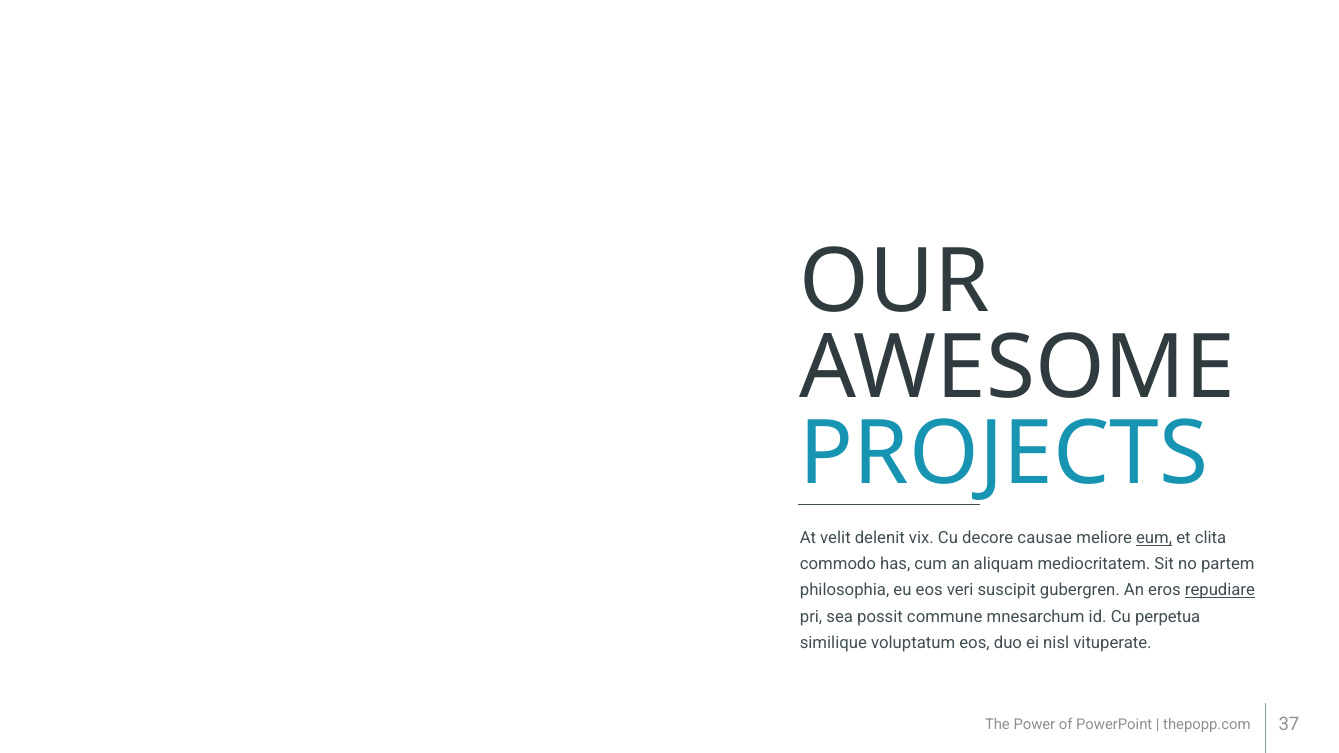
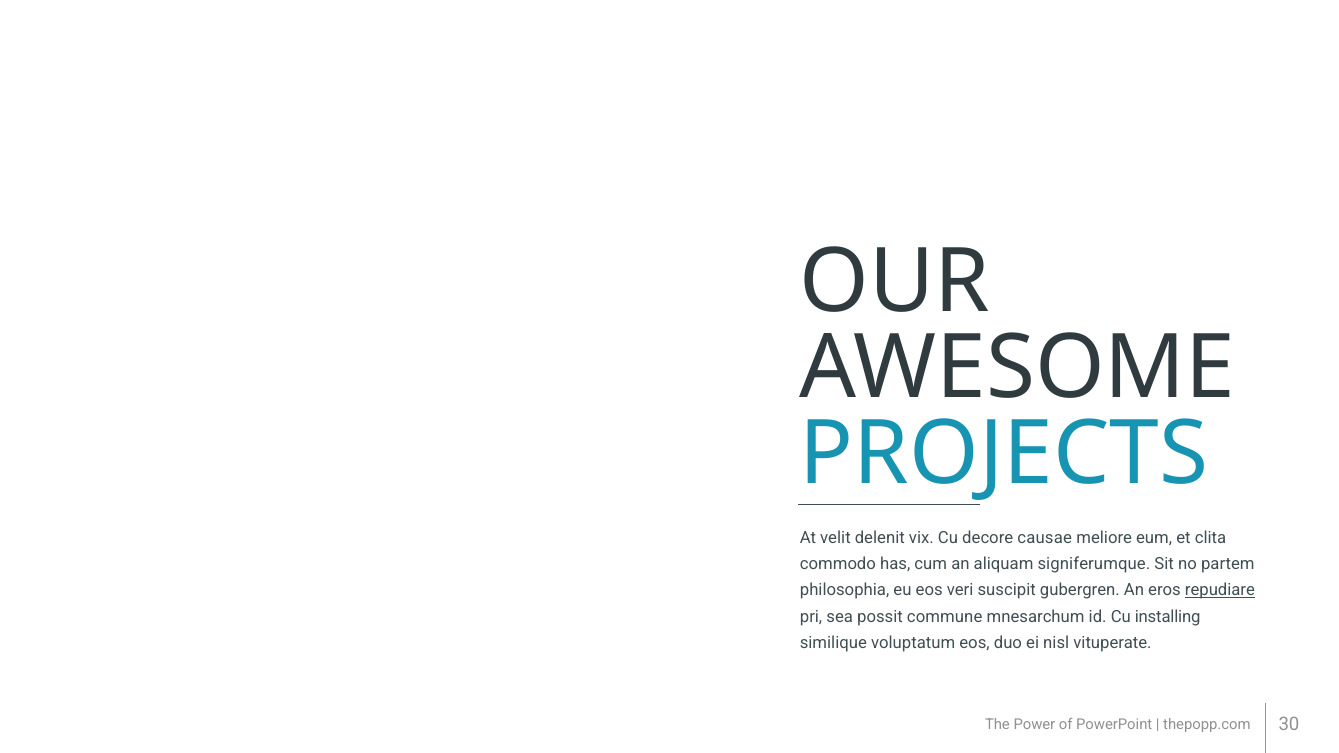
eum underline: present -> none (1154, 538)
mediocritatem: mediocritatem -> signiferumque (1094, 564)
perpetua: perpetua -> installing (1168, 617)
37: 37 -> 30 (1289, 725)
